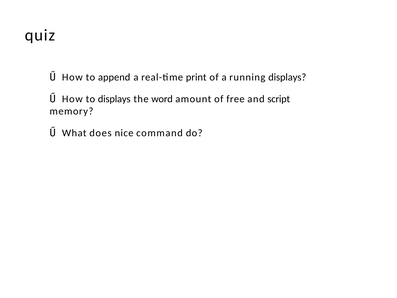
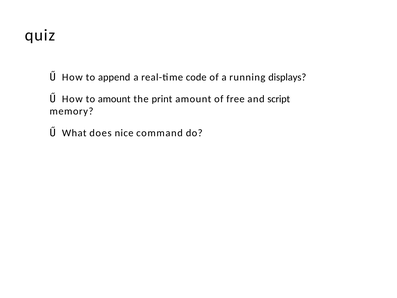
print: print -> code (196, 77)
to displays: displays -> amount (114, 99)
word: word -> print (162, 99)
